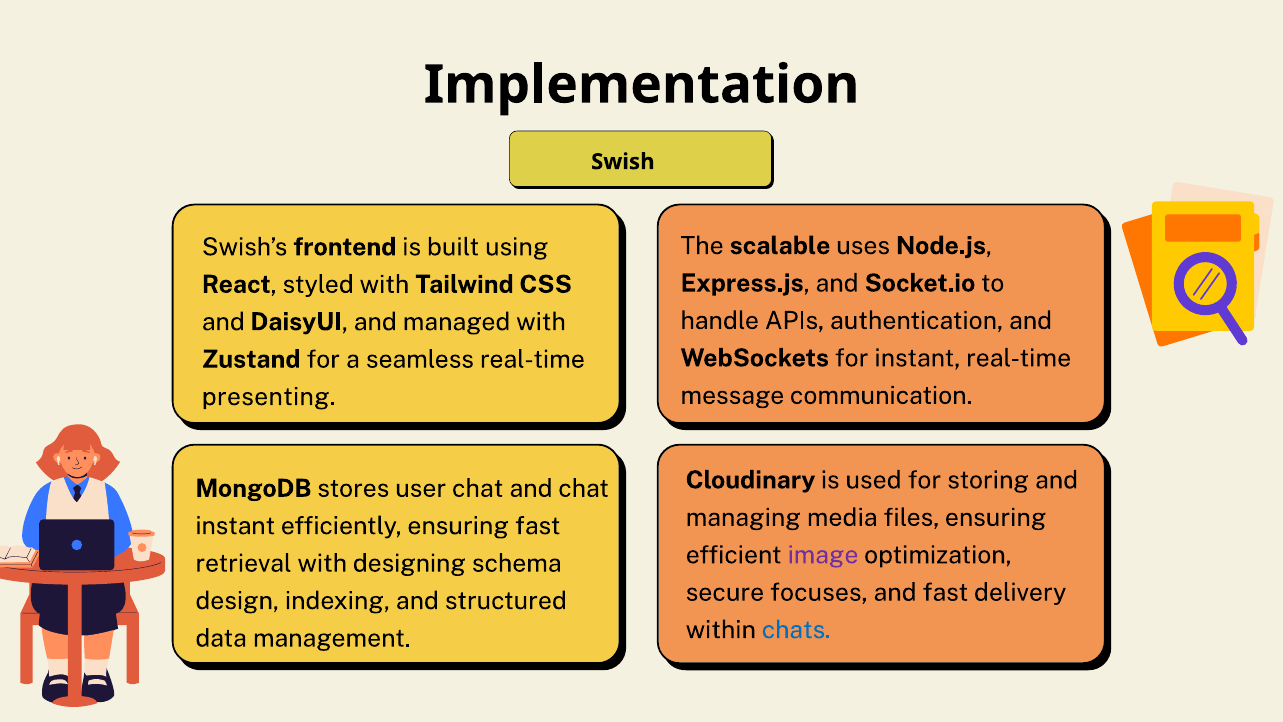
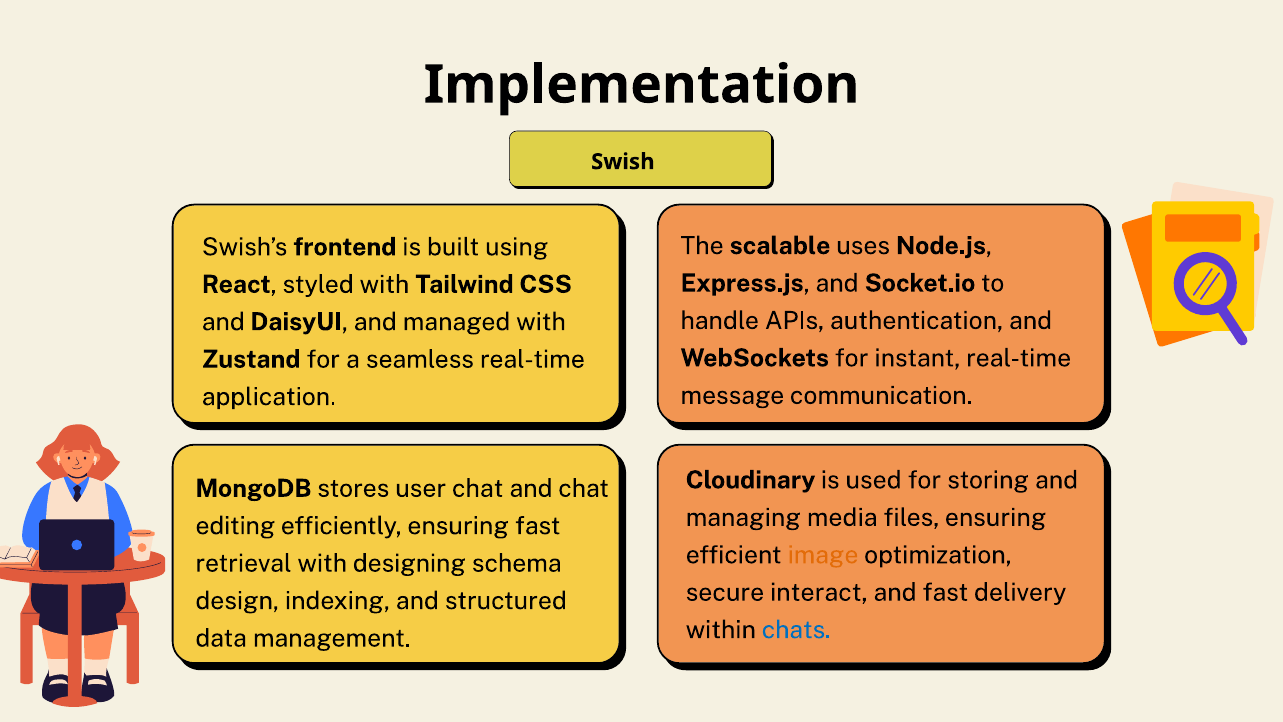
presenting: presenting -> application (269, 397)
instant: instant -> editing (235, 526)
image colour: purple -> orange (823, 555)
focuses: focuses -> interact (819, 592)
